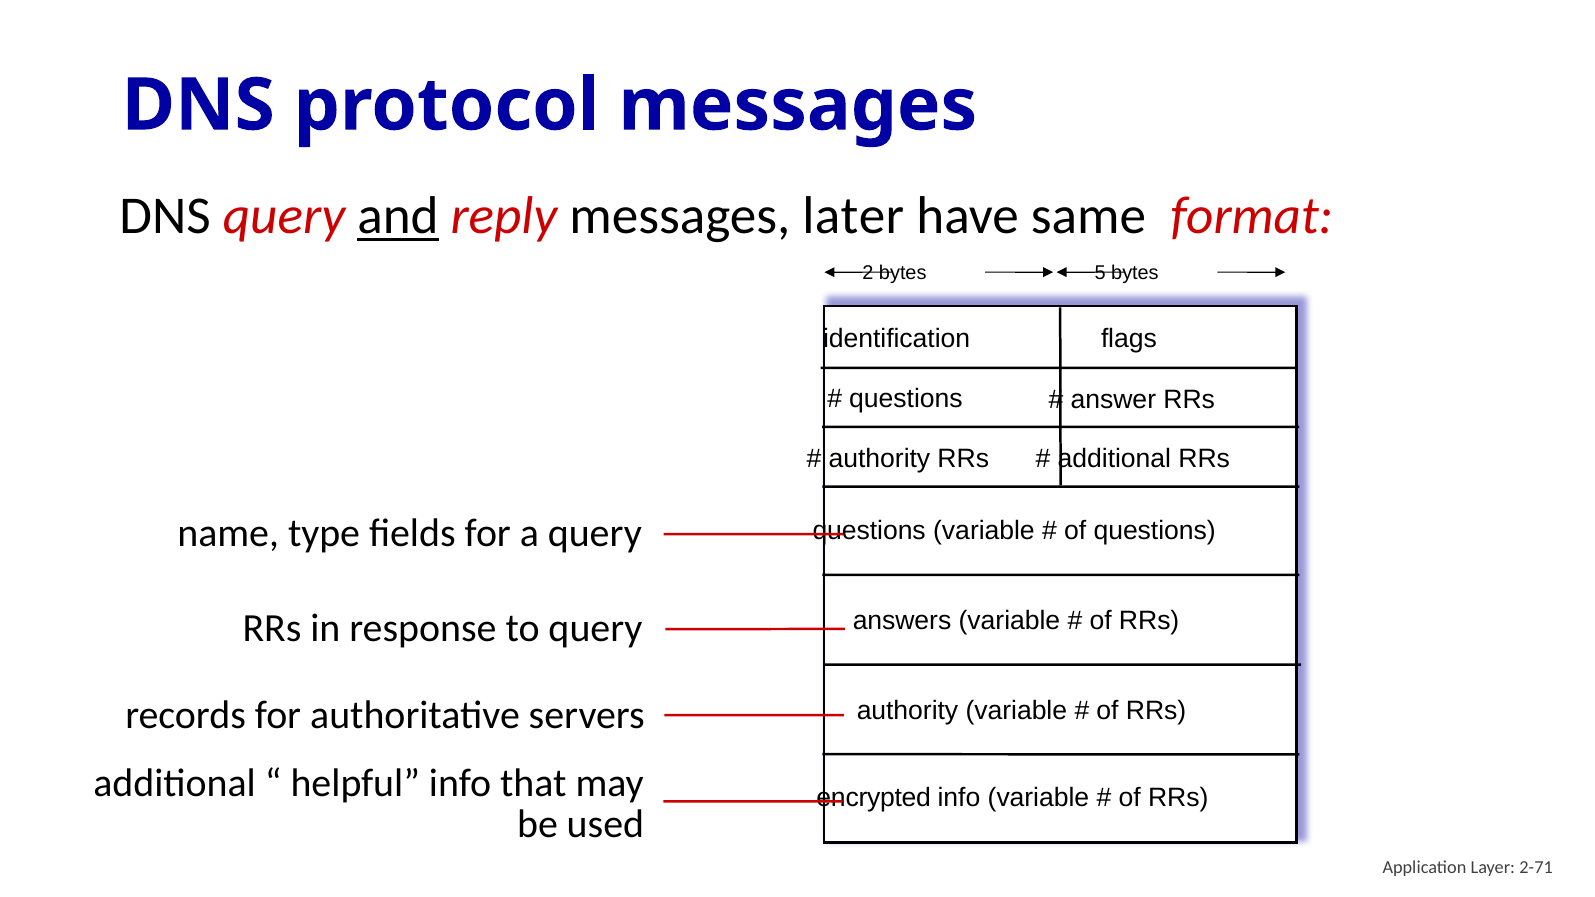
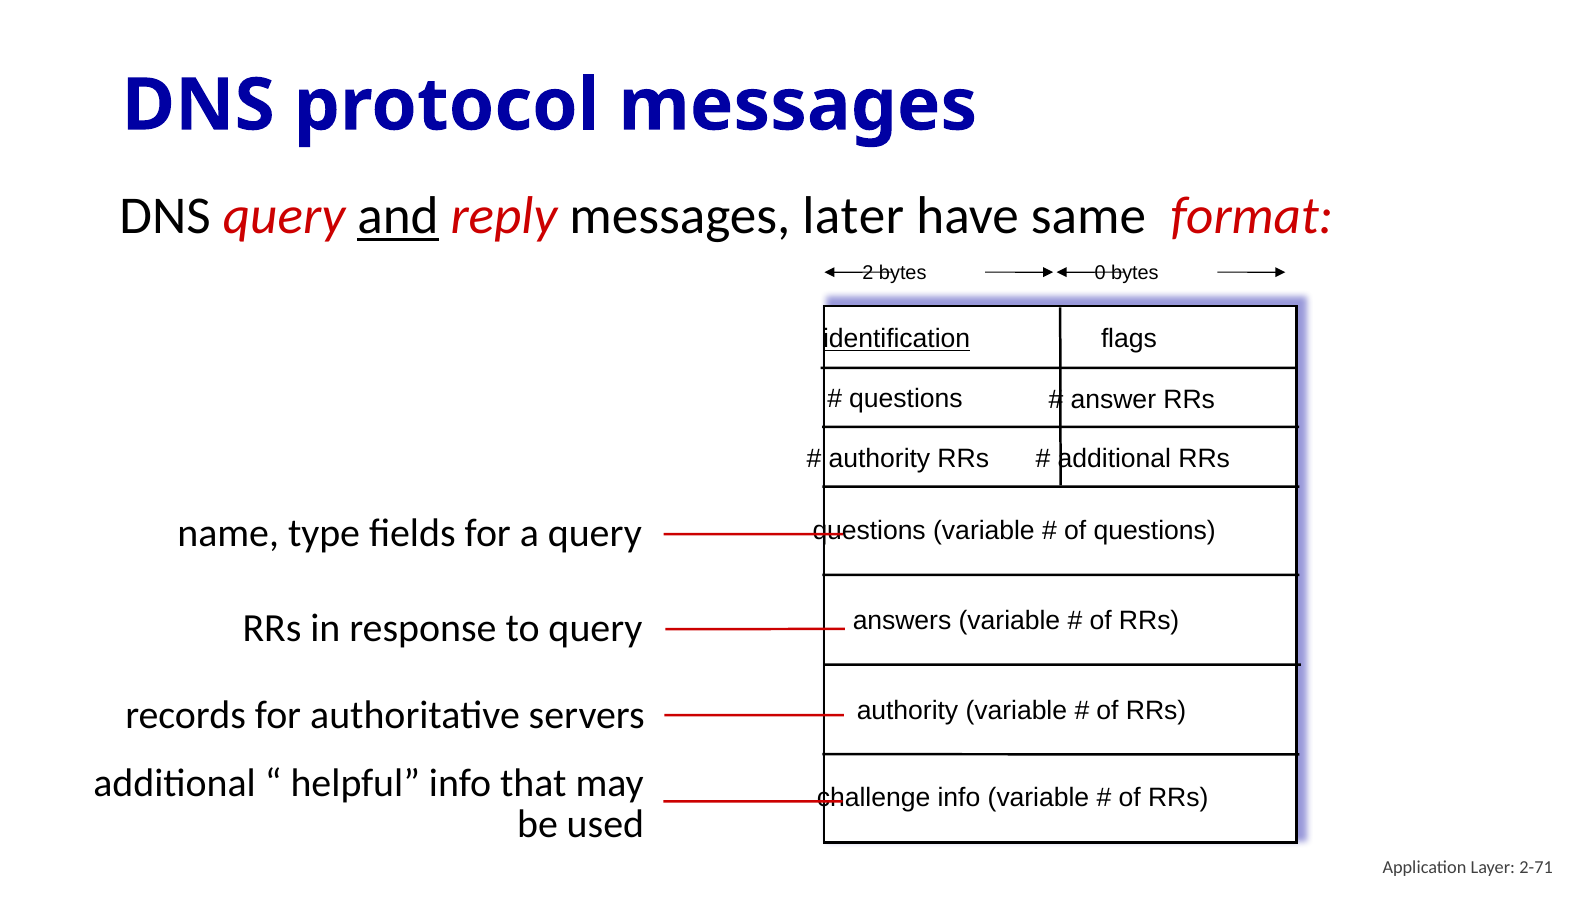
5: 5 -> 0 (1100, 273)
identification underline: none -> present (897, 339)
encrypted: encrypted -> challenge (874, 798)
